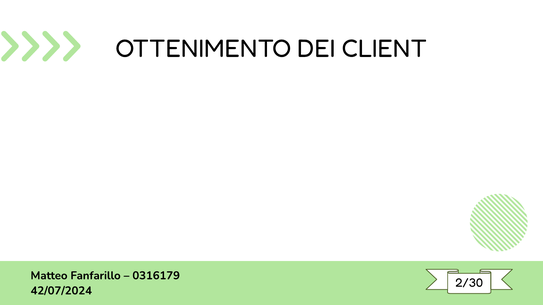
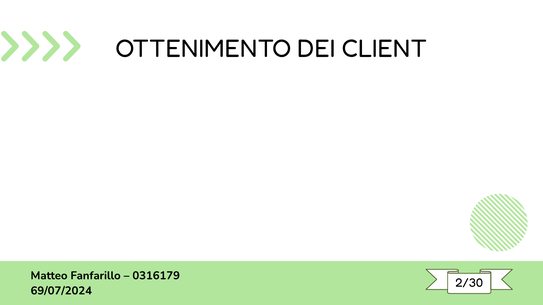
42/07/2024: 42/07/2024 -> 69/07/2024 (61, 291)
